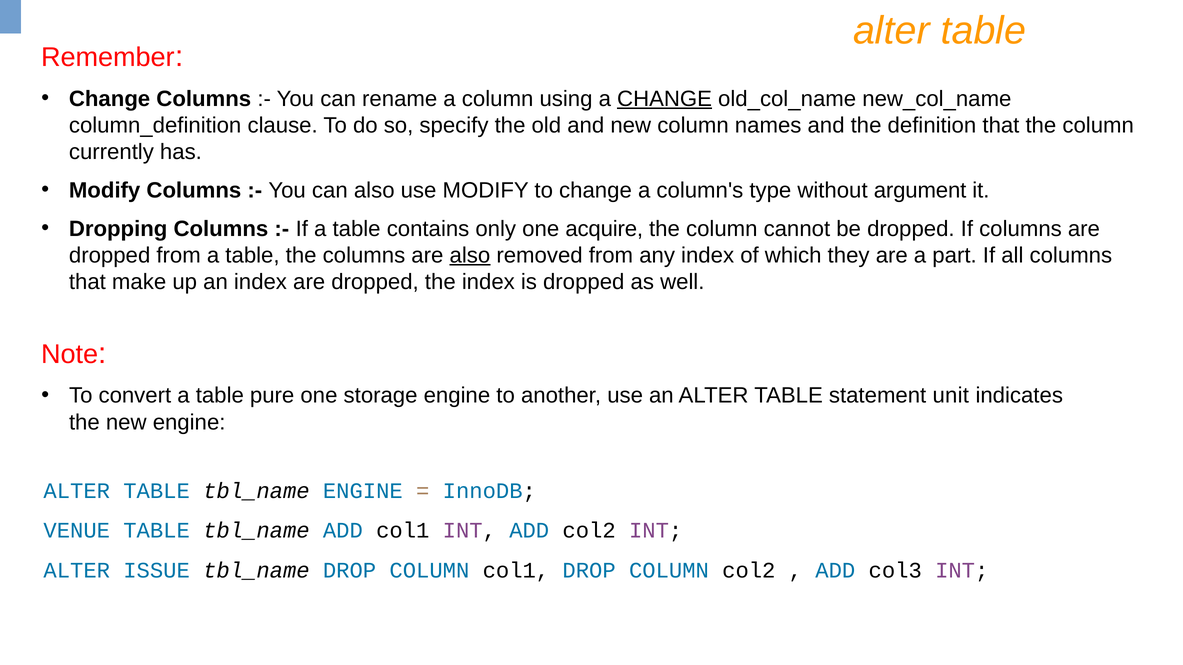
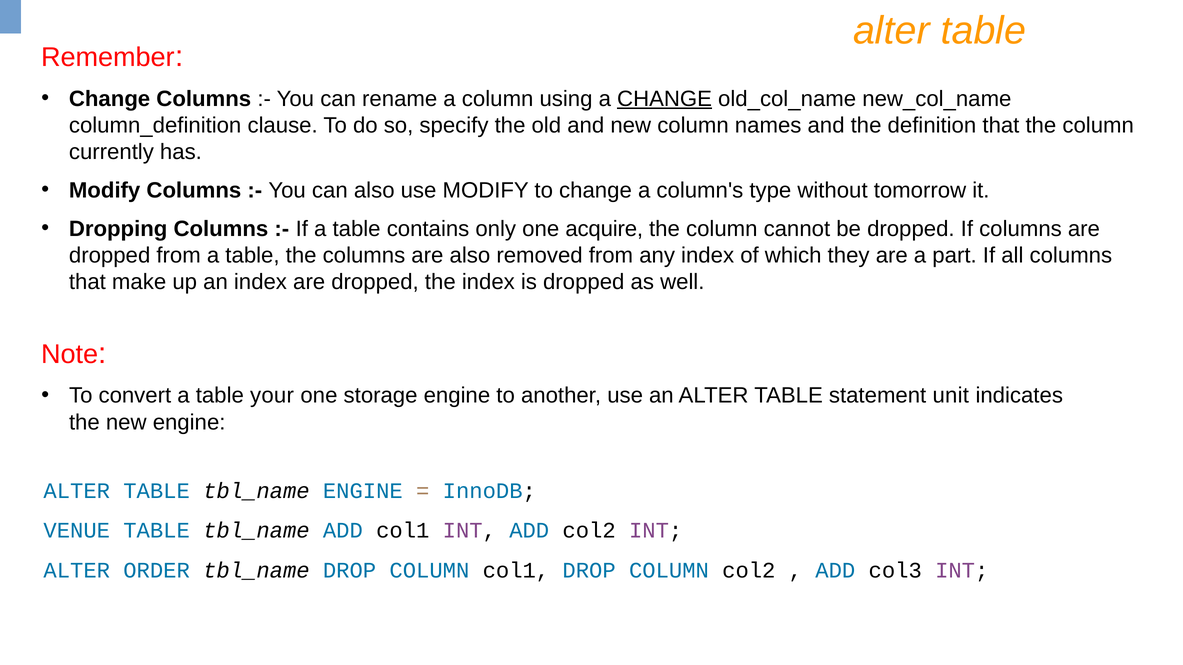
argument: argument -> tomorrow (920, 190)
also underline: present -> none (470, 255)
pure: pure -> your (272, 396)
ISSUE: ISSUE -> ORDER (157, 571)
